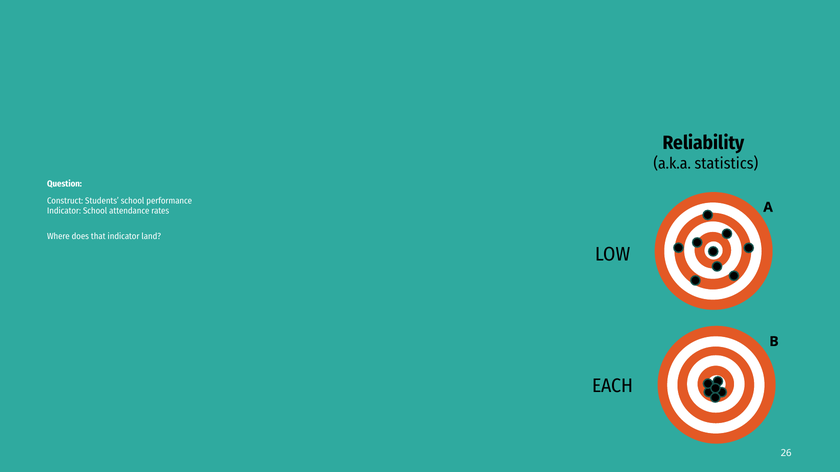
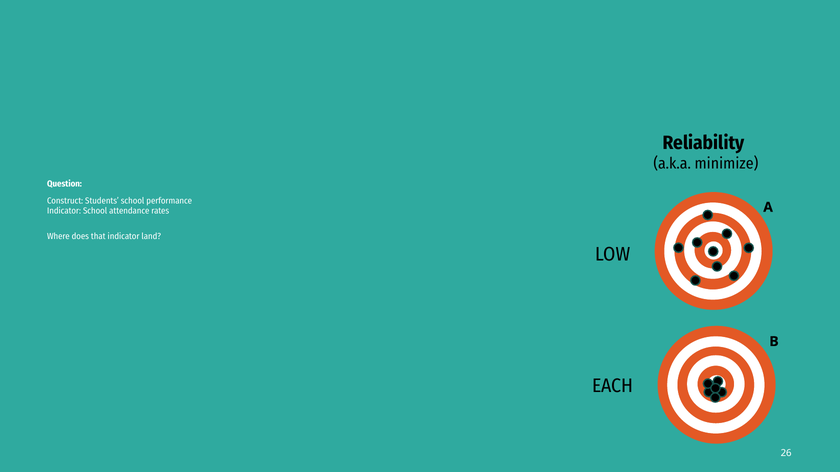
statistics: statistics -> minimize (726, 164)
